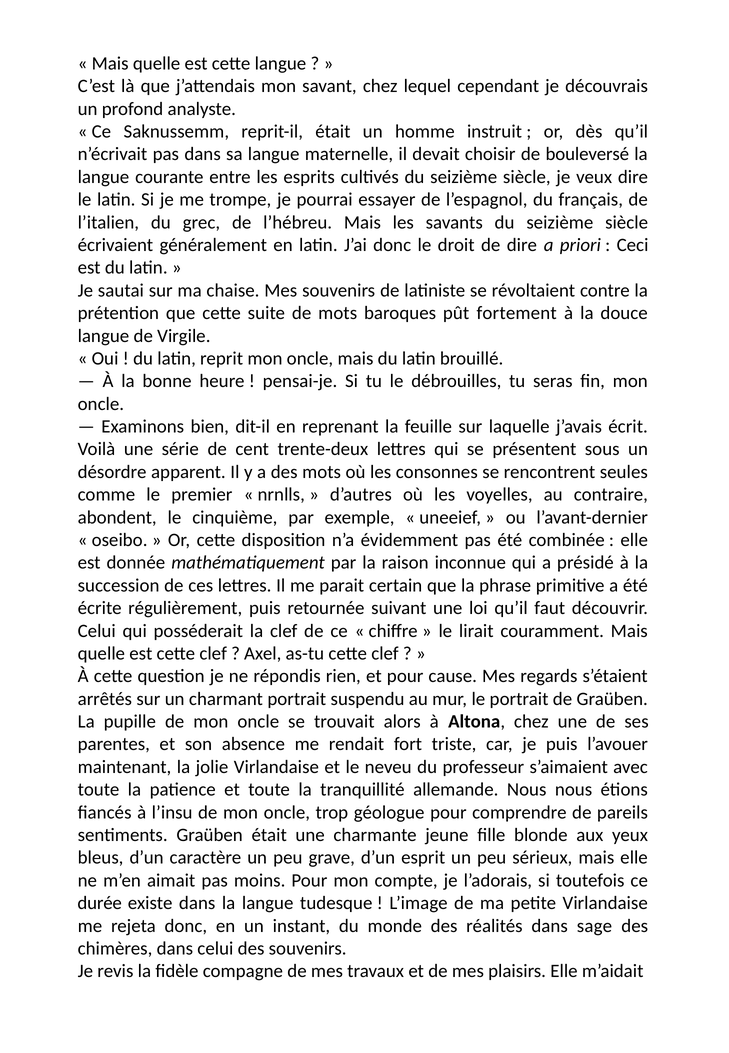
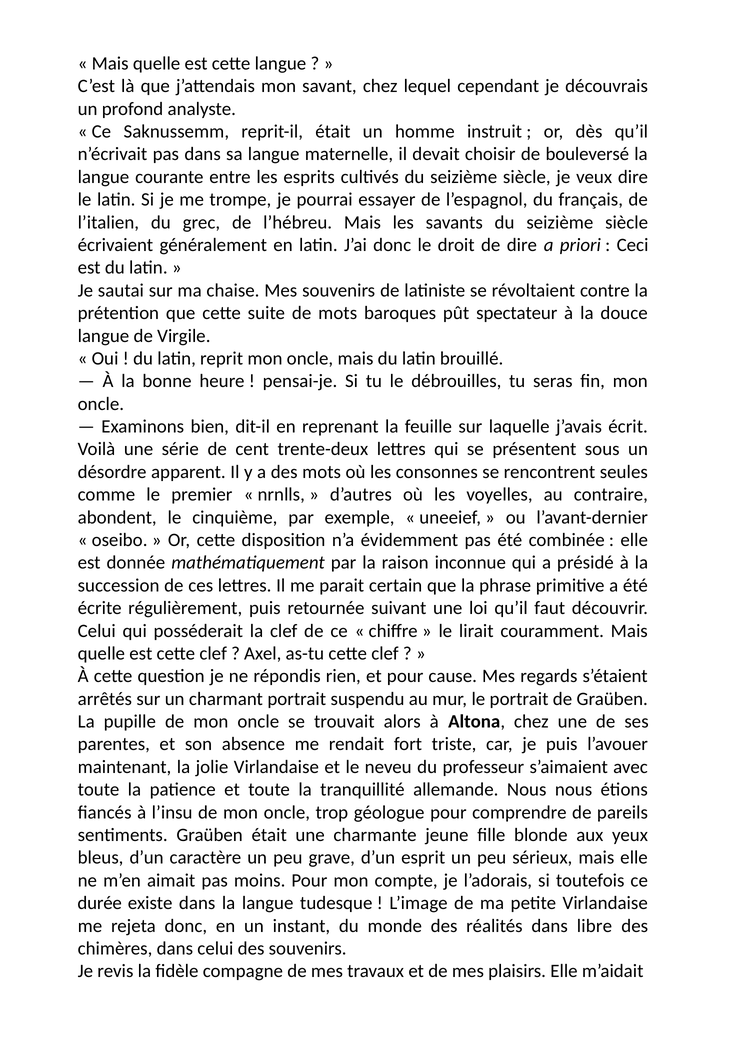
fortement: fortement -> spectateur (517, 313)
sage: sage -> libre (594, 926)
